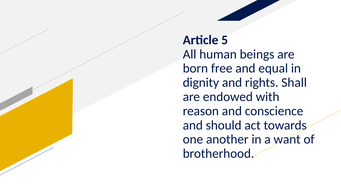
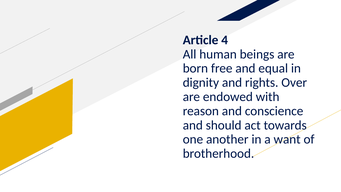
5: 5 -> 4 (225, 40)
Shall: Shall -> Over (294, 82)
